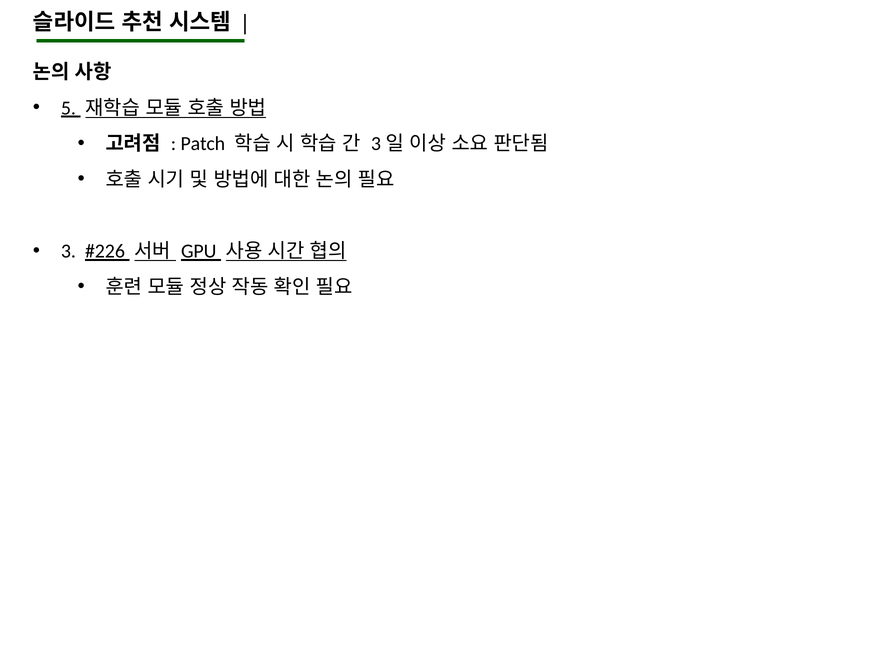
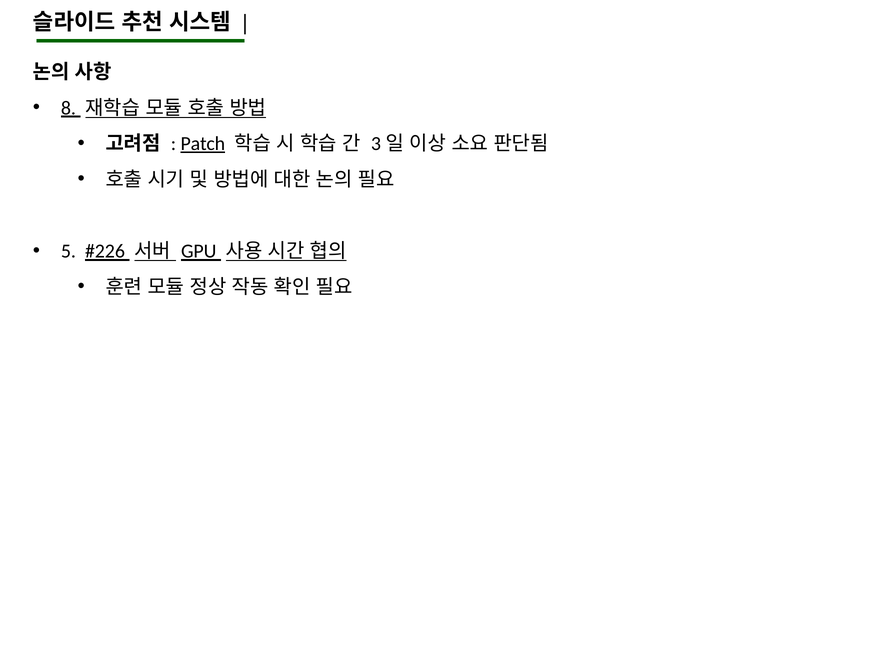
5: 5 -> 8 (68, 108)
Patch underline: none -> present (203, 144)
3: 3 -> 5 (68, 251)
